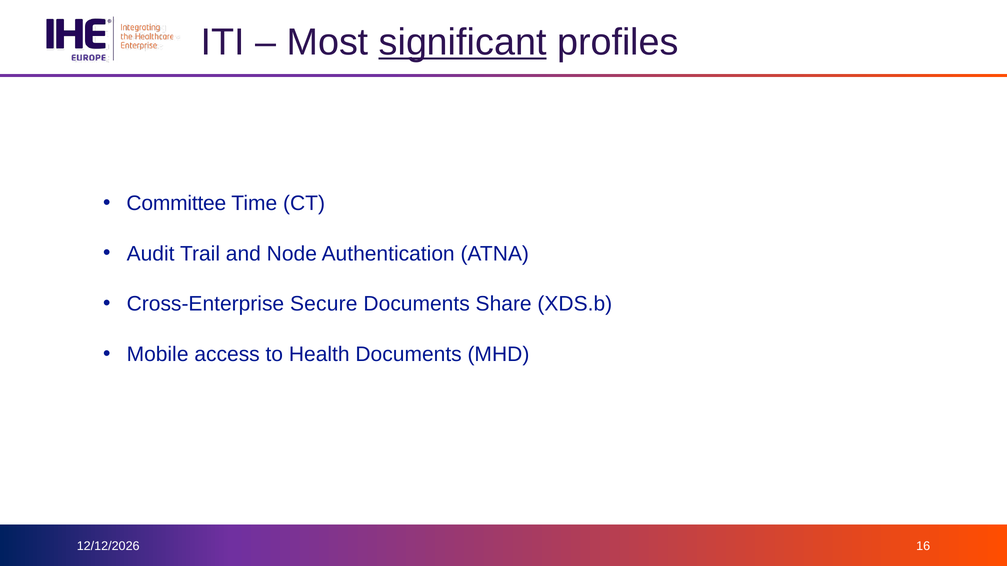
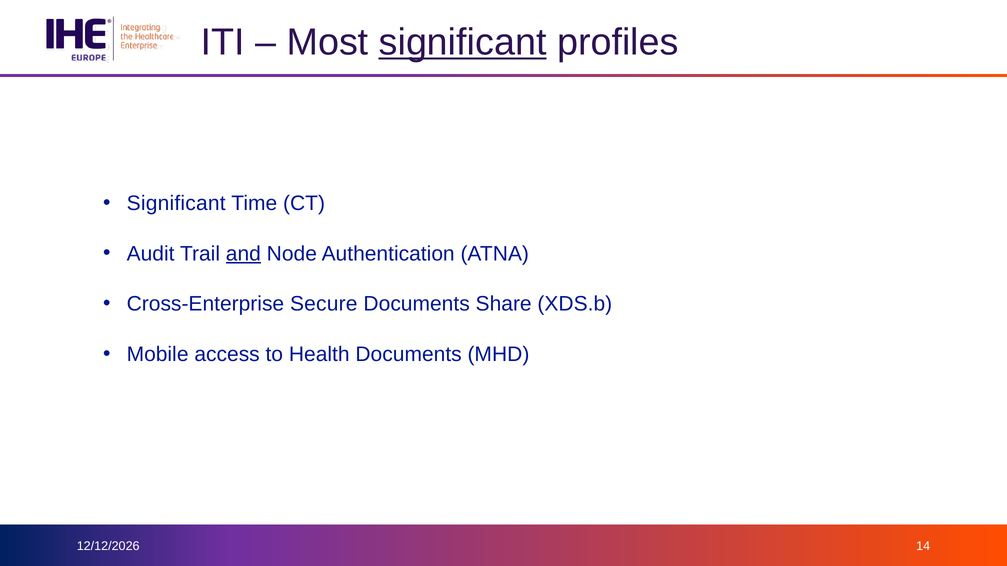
Committee: Committee -> Significant (176, 203)
and underline: none -> present (243, 254)
16: 16 -> 14 (923, 547)
